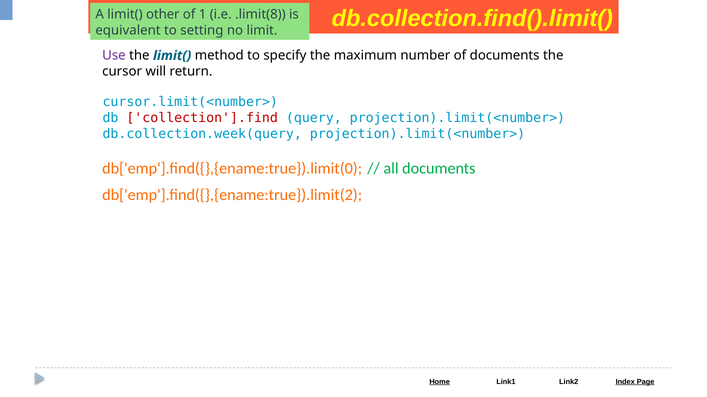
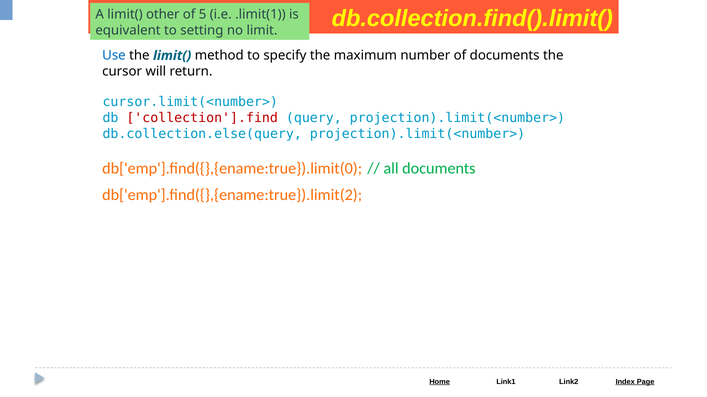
1: 1 -> 5 (203, 14)
.limit(8: .limit(8 -> .limit(1 (260, 14)
Use colour: purple -> blue (114, 56)
db.collection.week(query: db.collection.week(query -> db.collection.else(query (202, 134)
